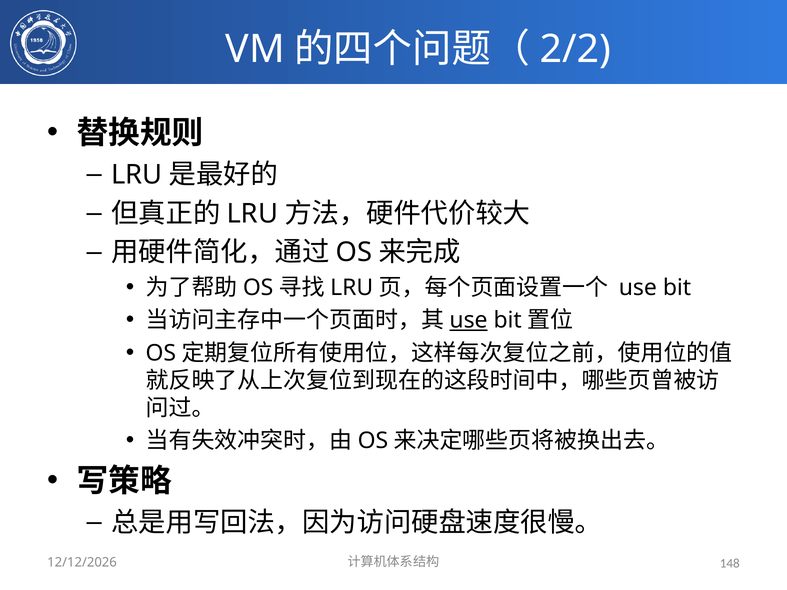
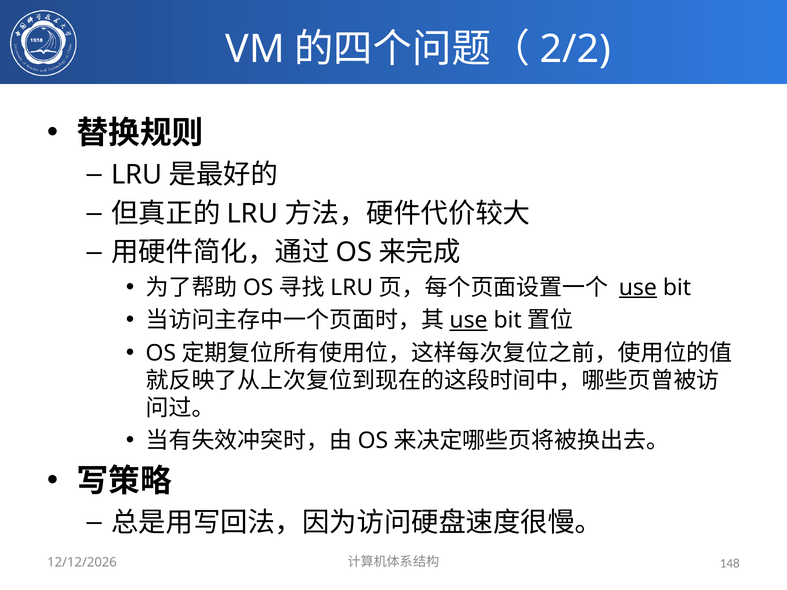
use underline: none -> present (638, 288)
